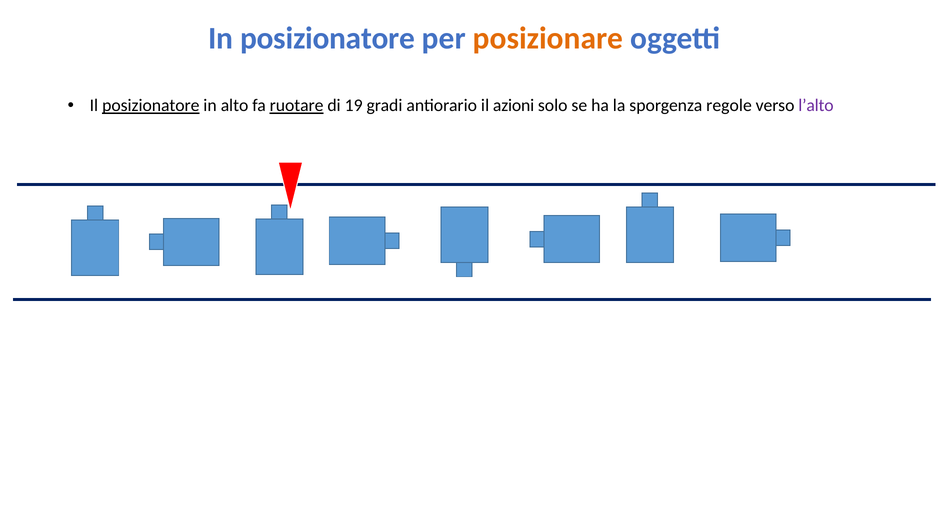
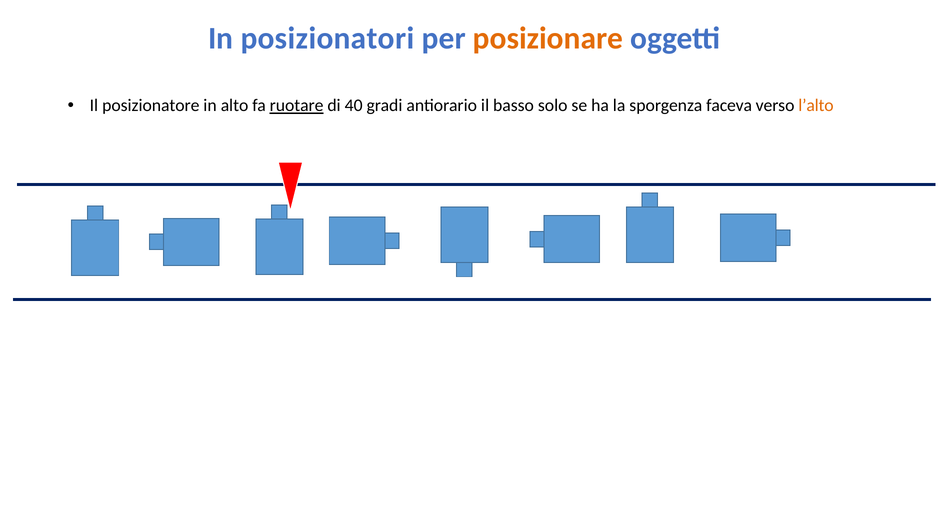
In posizionatore: posizionatore -> posizionatori (327, 38)
posizionatore underline: present -> none (151, 106)
19: 19 -> 40 (354, 106)
azioni: azioni -> basso (514, 106)
regole: regole -> faceva (729, 106)
l’alto colour: purple -> orange (816, 106)
